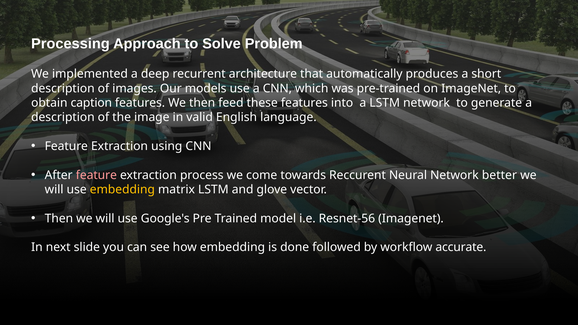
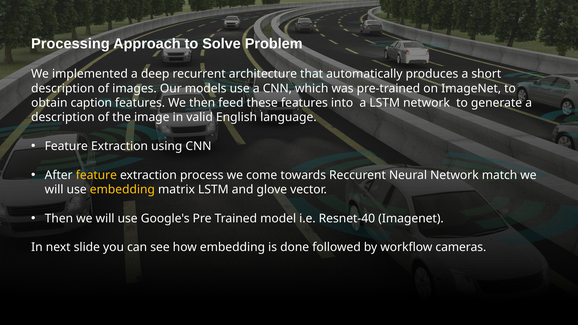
feature colour: pink -> yellow (96, 175)
better: better -> match (500, 175)
Resnet-56: Resnet-56 -> Resnet-40 (347, 219)
accurate: accurate -> cameras (461, 247)
